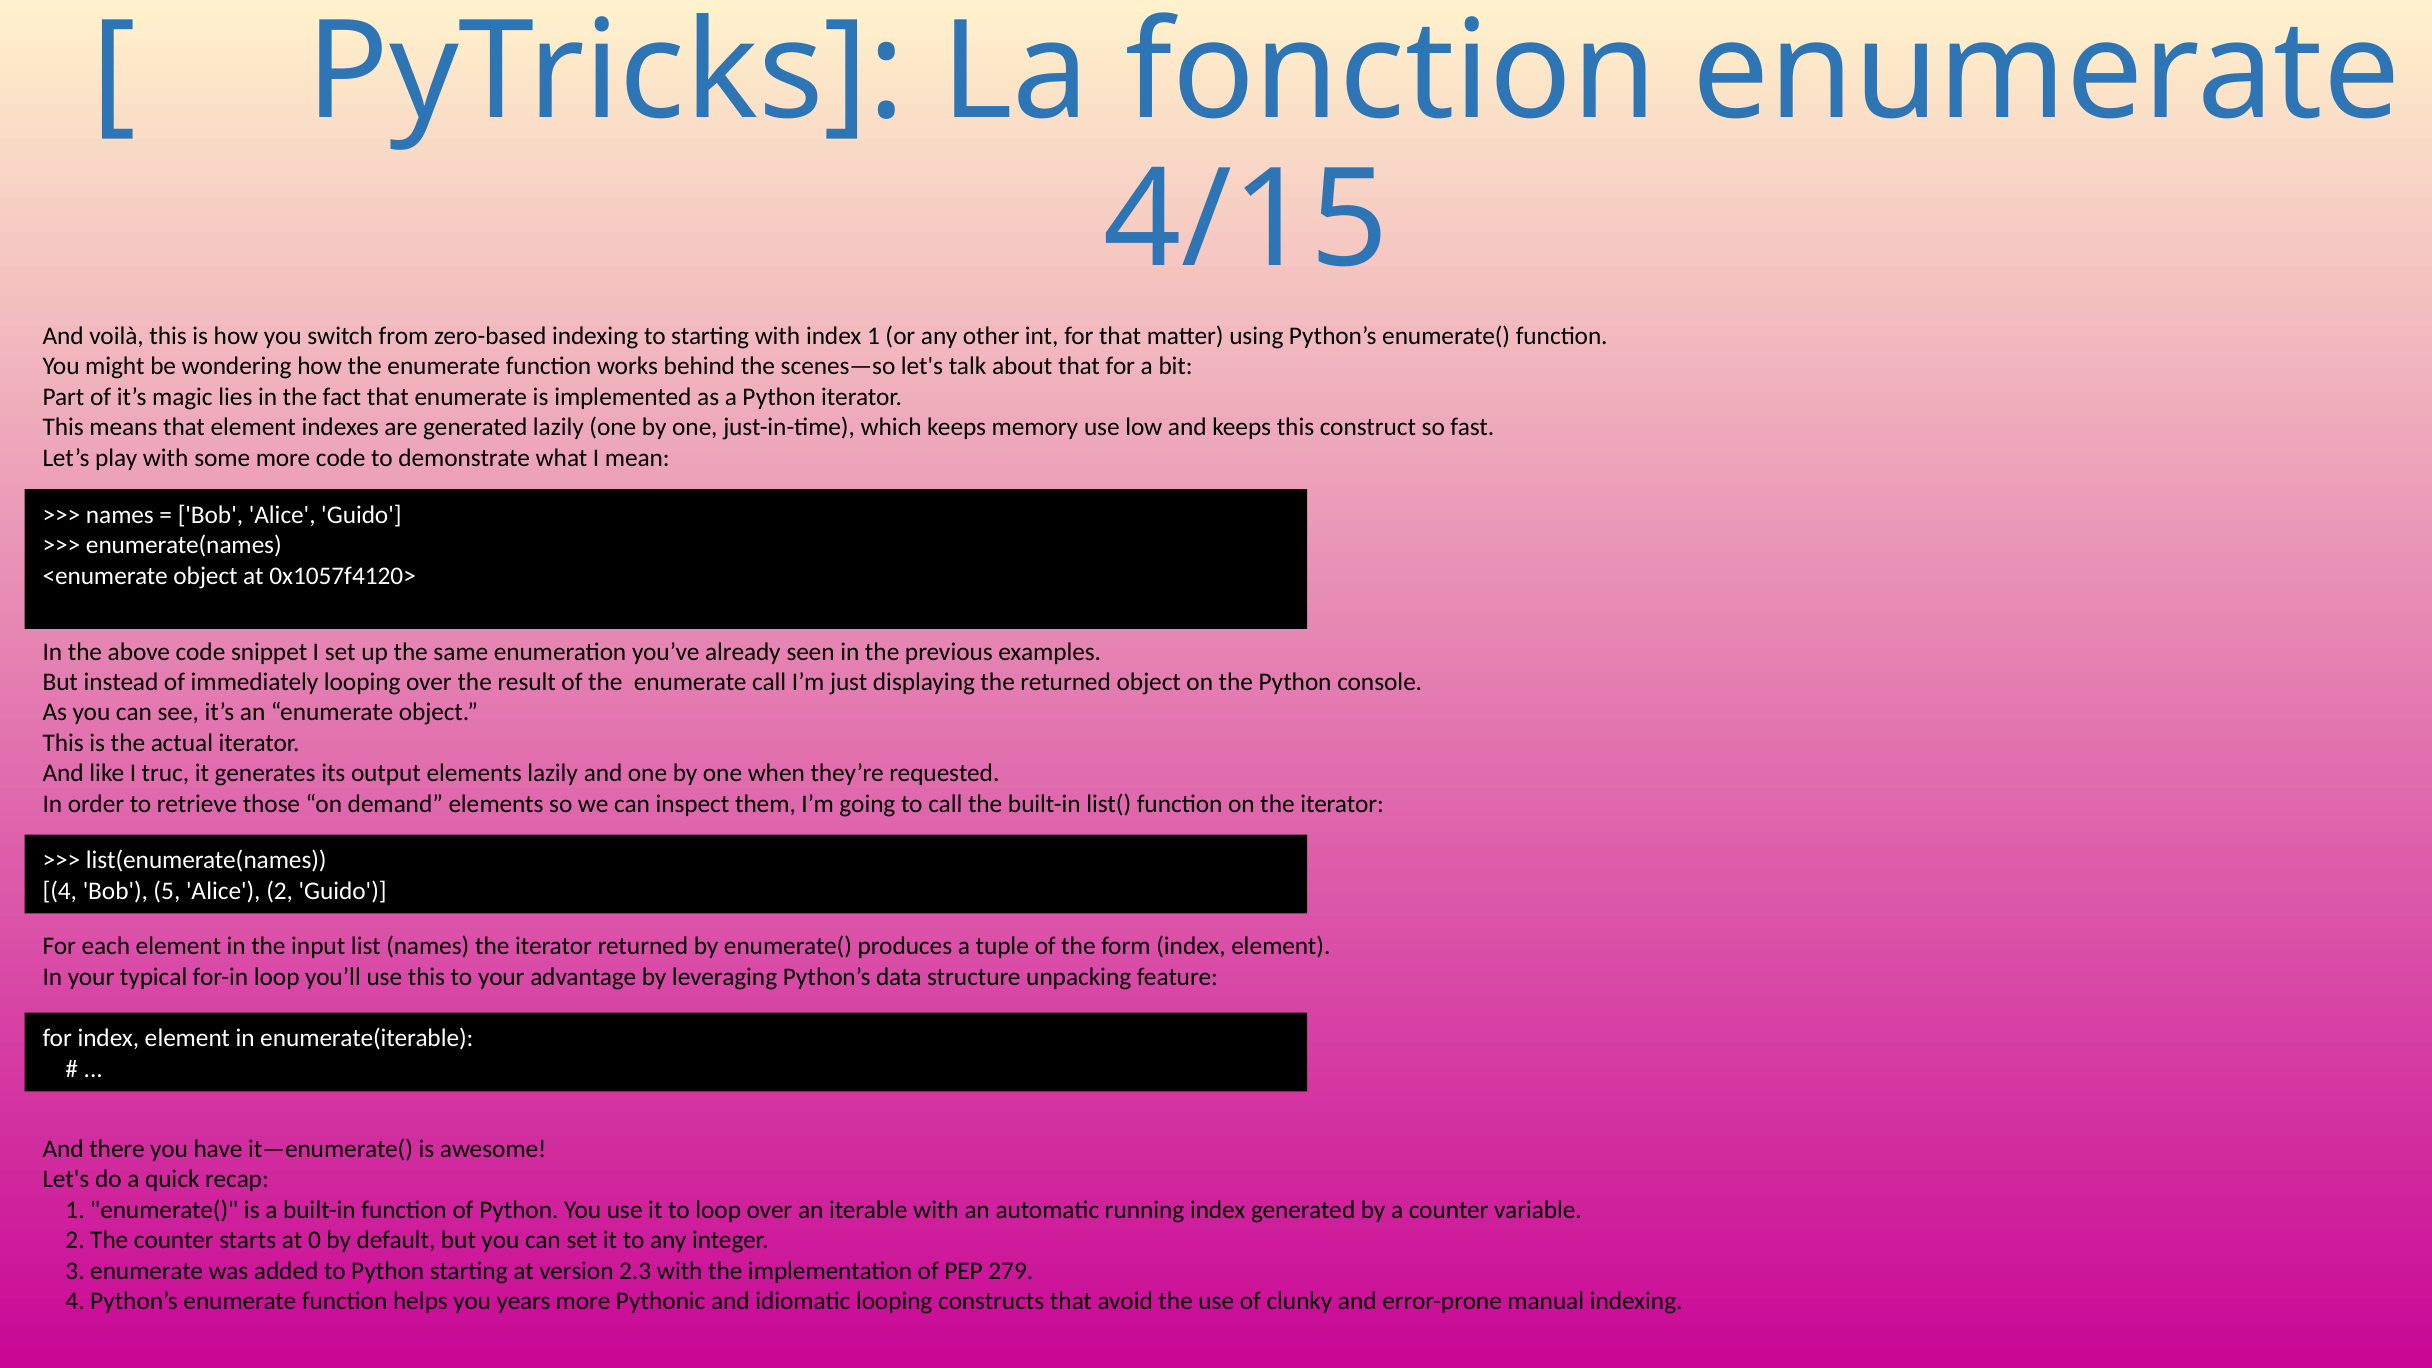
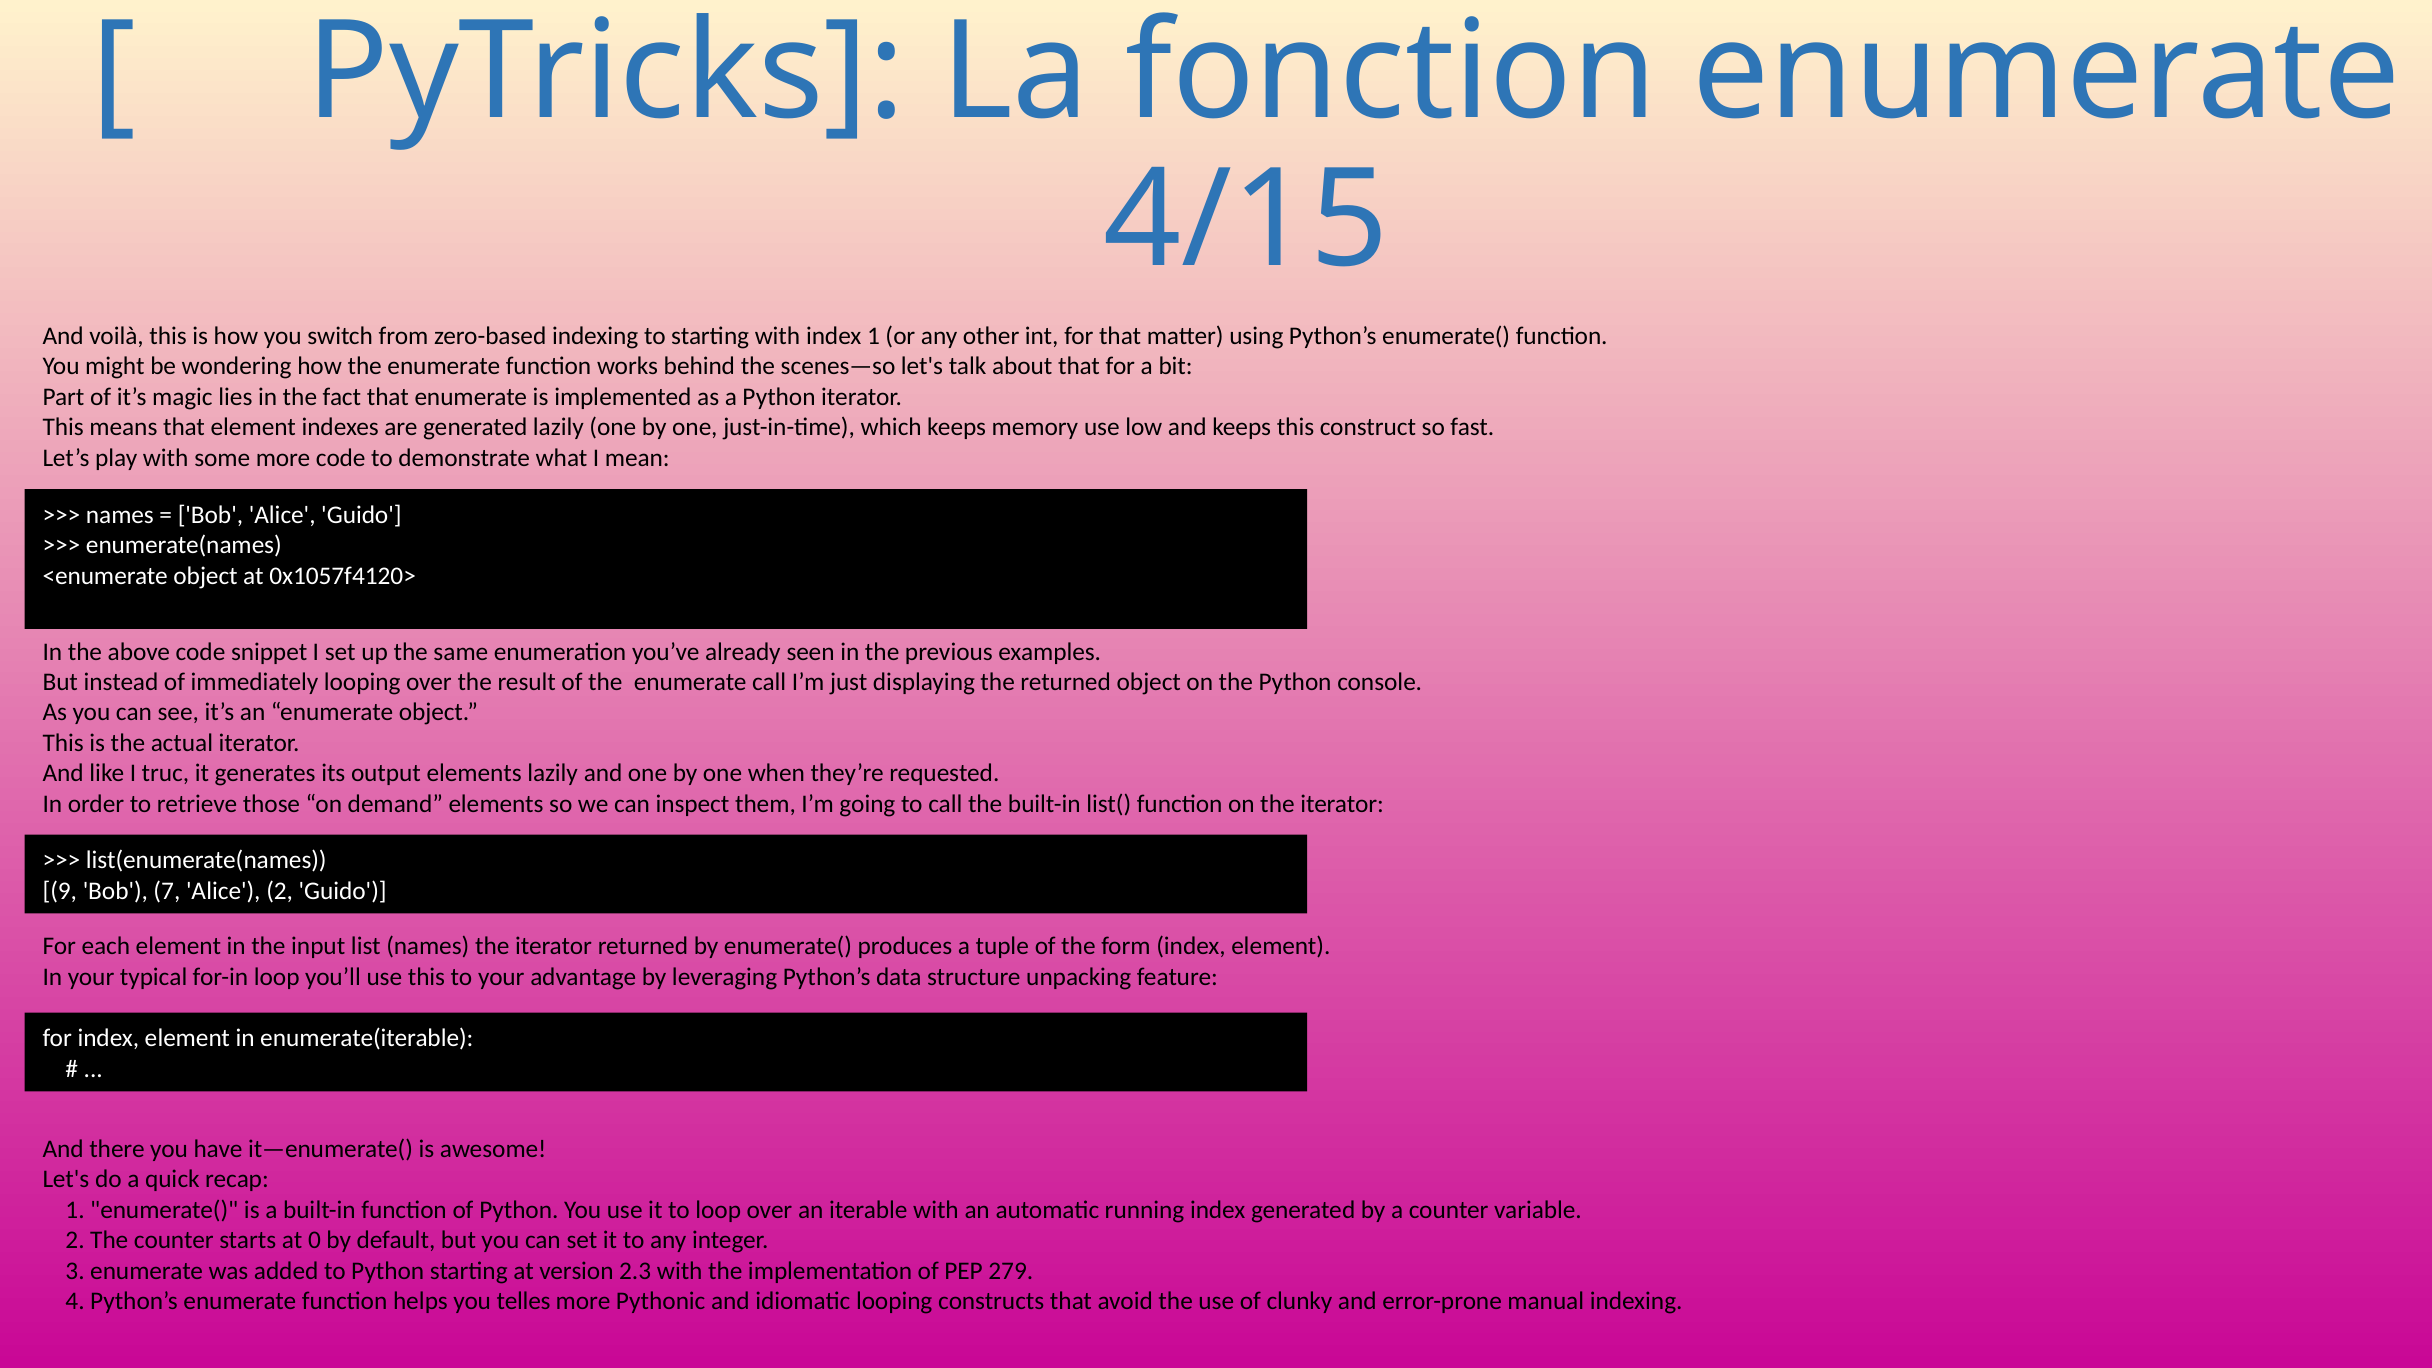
4: 4 -> 9 (60, 891)
5: 5 -> 7 (167, 891)
years: years -> telles (524, 1301)
